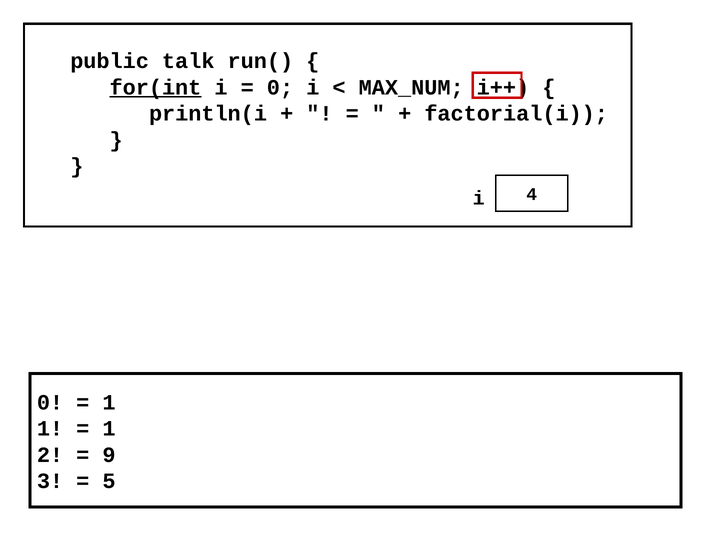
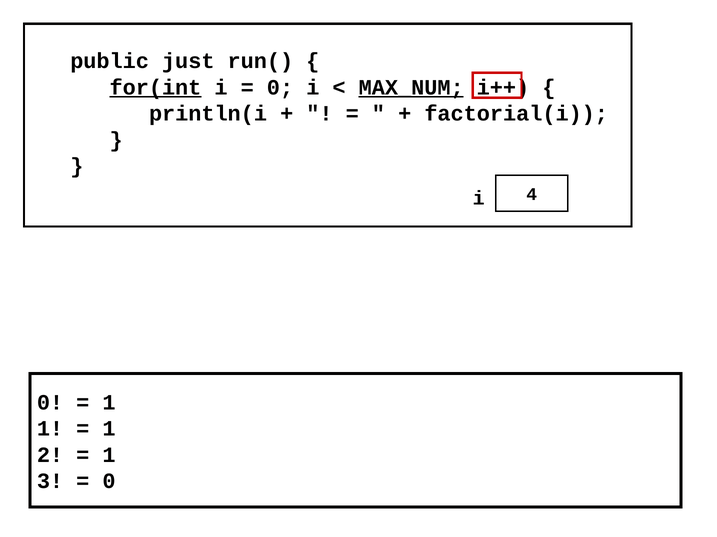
talk: talk -> just (188, 61)
MAX_NUM underline: none -> present (411, 87)
9: 9 -> 1 (109, 456)
5: 5 -> 0 (109, 482)
